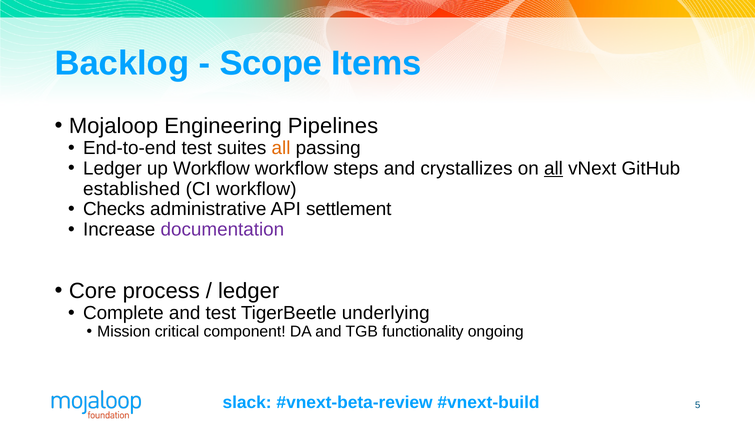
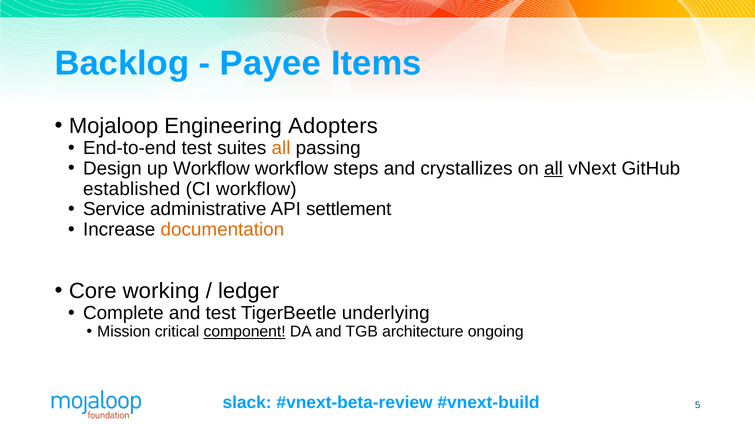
Scope: Scope -> Payee (271, 63)
Pipelines: Pipelines -> Adopters (333, 126)
Ledger: Ledger -> Design (112, 169)
Checks: Checks -> Service (114, 209)
documentation colour: purple -> orange (222, 230)
process: process -> working (161, 291)
component underline: none -> present (245, 332)
functionality: functionality -> architecture (423, 332)
